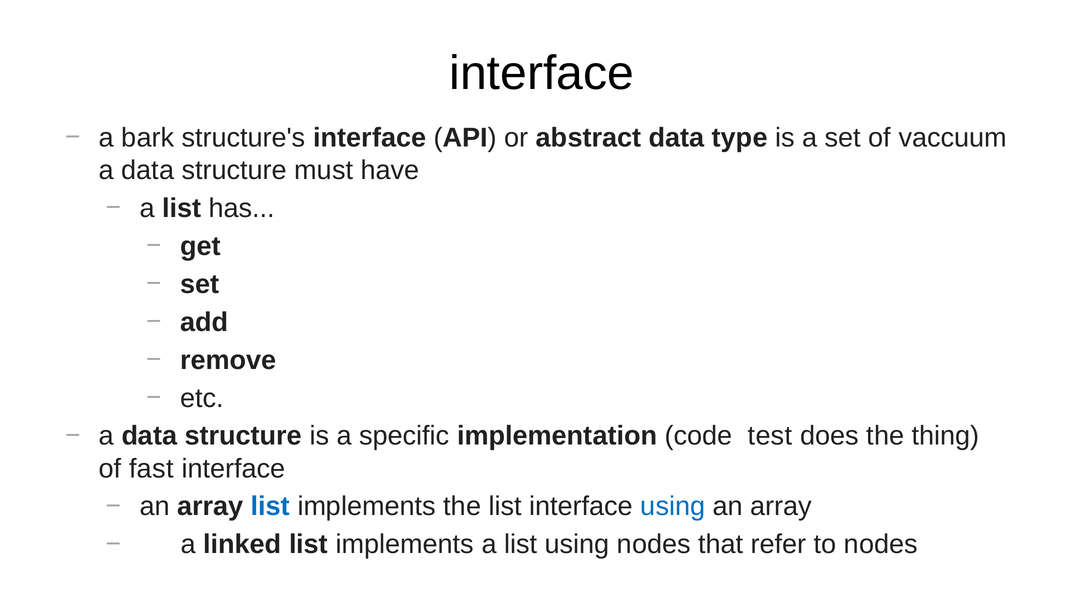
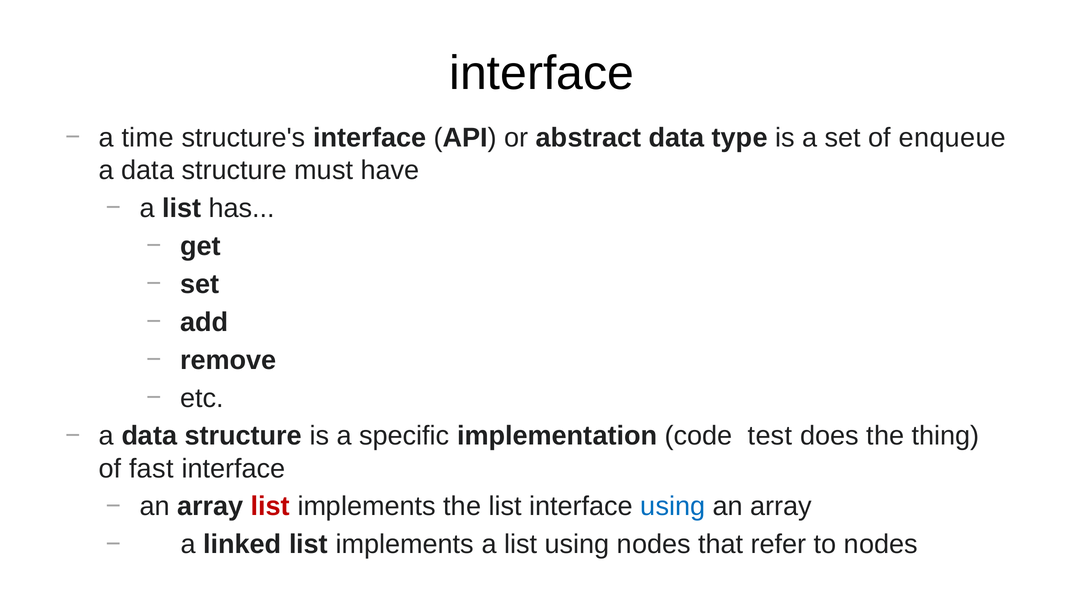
bark: bark -> time (148, 138)
vaccuum: vaccuum -> enqueue (953, 138)
list colour: blue -> red (270, 506)
